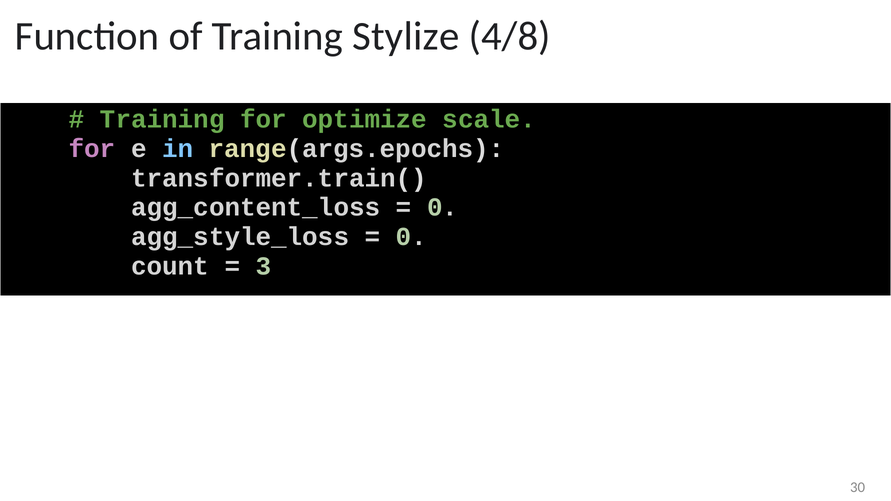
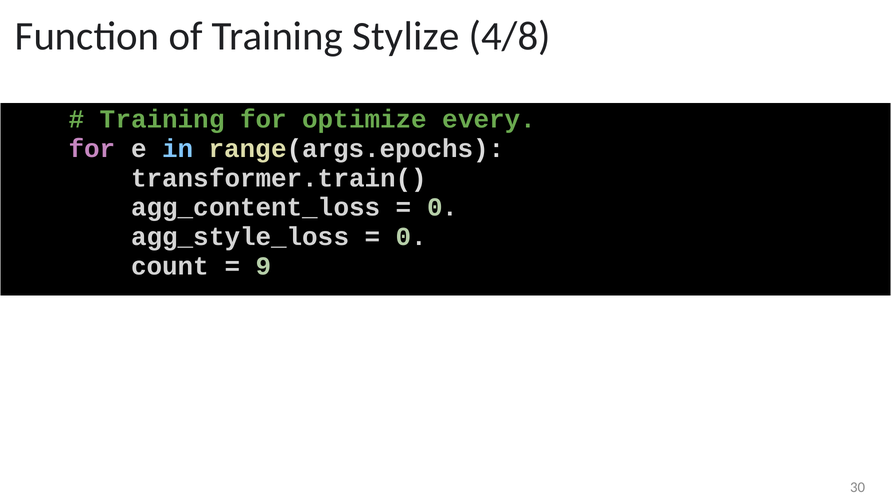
scale: scale -> every (489, 119)
3: 3 -> 9 (264, 266)
